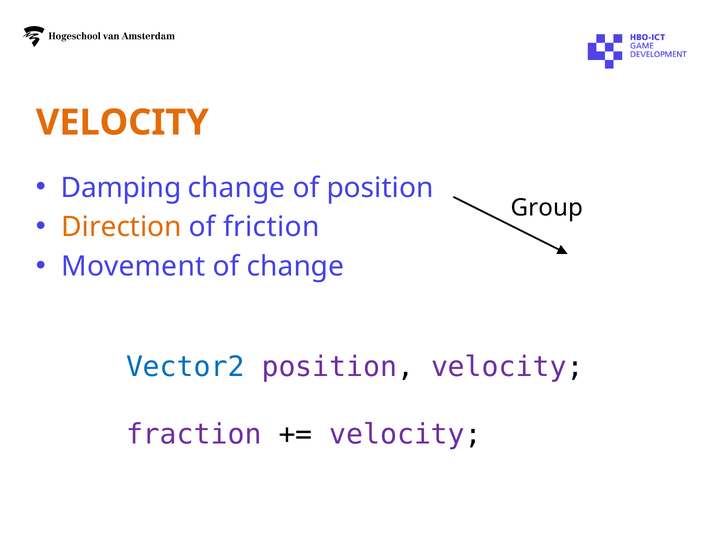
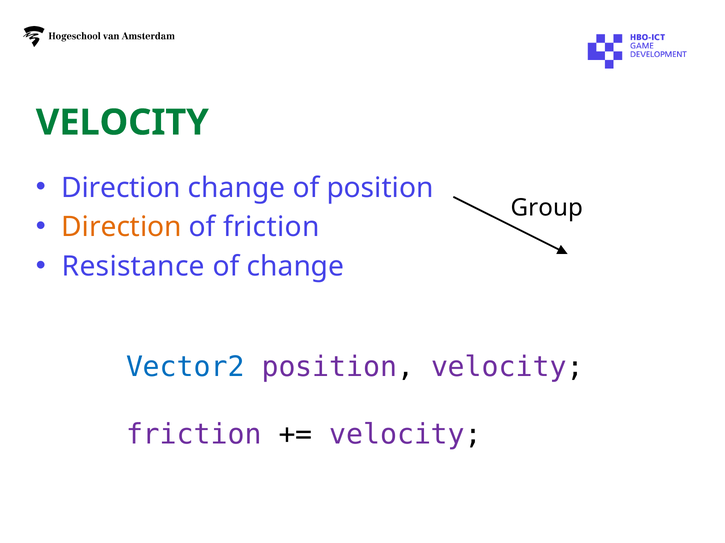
VELOCITY colour: orange -> green (122, 123)
Damping: Damping -> Direction (121, 188)
Movement: Movement -> Resistance (133, 267)
fraction: fraction -> friction (194, 435)
